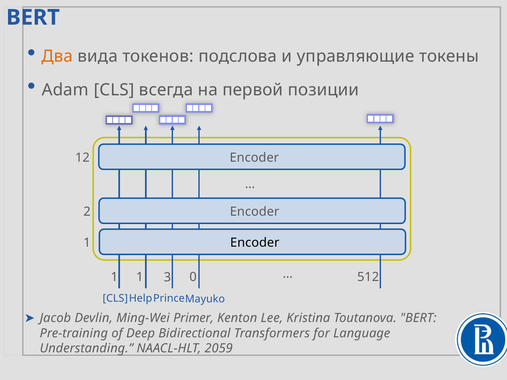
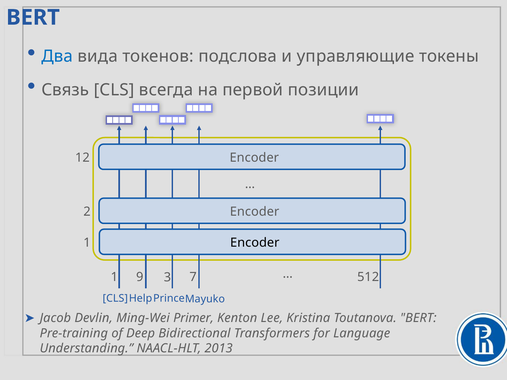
Два colour: orange -> blue (57, 56)
Adam: Adam -> Связь (65, 90)
1: 1 -> 9 (140, 277)
0: 0 -> 7 (193, 277)
2059: 2059 -> 2013 (219, 349)
